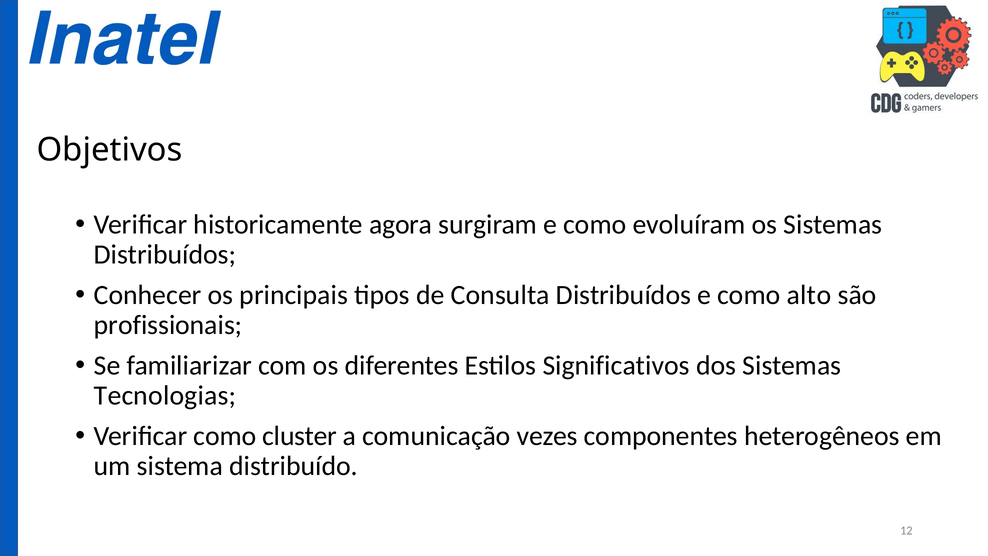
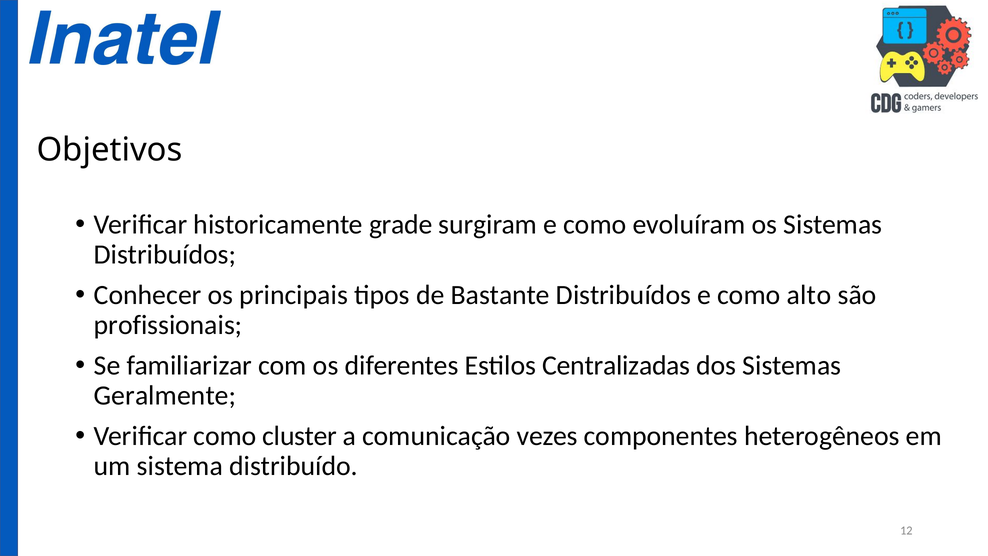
agora: agora -> grade (401, 225)
Consulta: Consulta -> Bastante (500, 295)
Significativos: Significativos -> Centralizadas (616, 365)
Tecnologias: Tecnologias -> Geralmente (165, 395)
